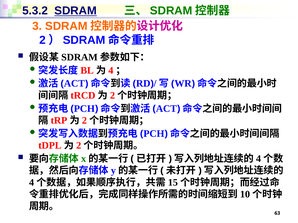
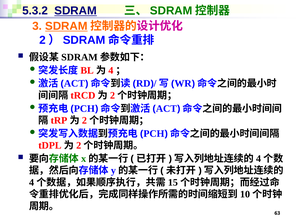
SDRAM underline: none -> present (66, 26)
